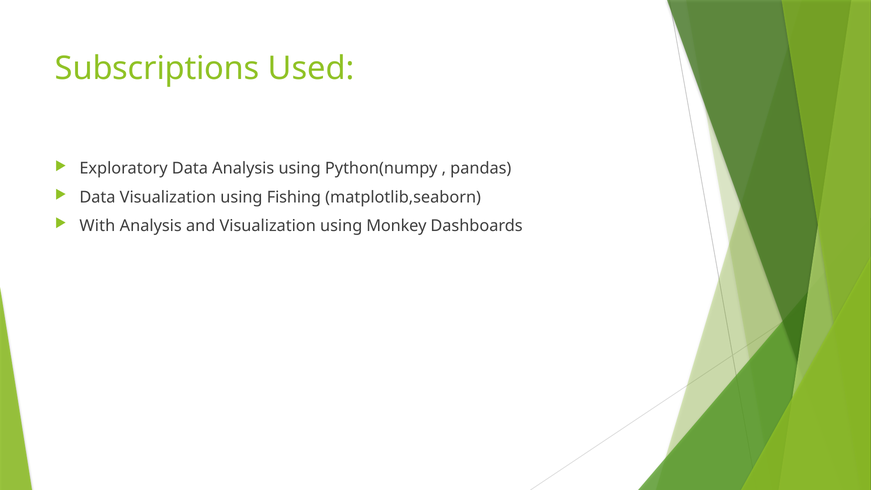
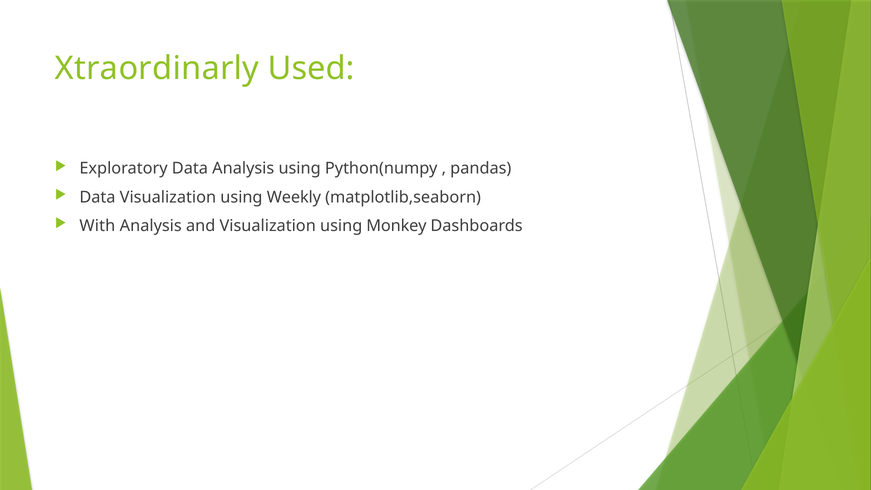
Subscriptions: Subscriptions -> Xtraordinarly (157, 69)
Fishing: Fishing -> Weekly (294, 197)
